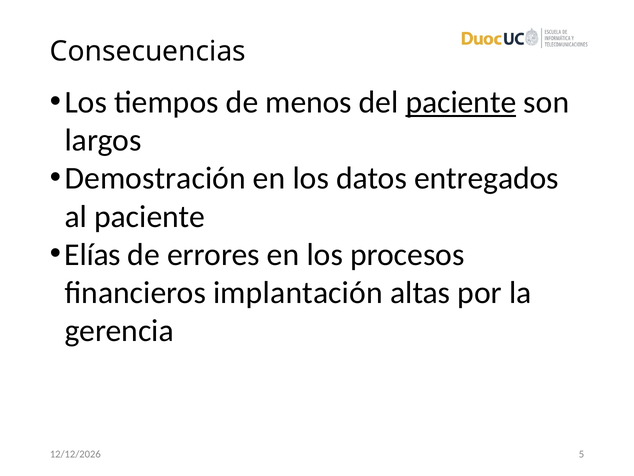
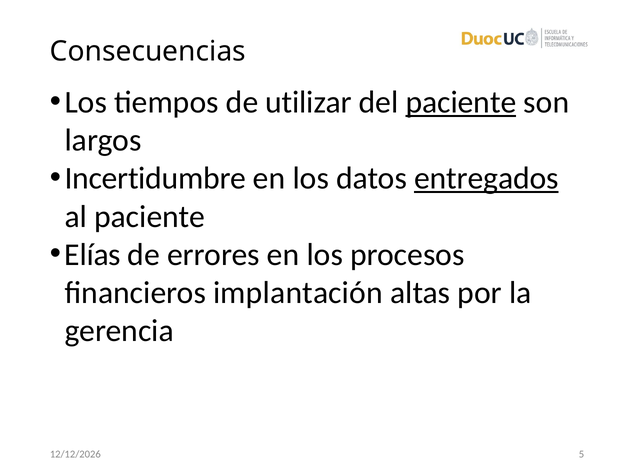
menos: menos -> utilizar (309, 102)
Demostración: Demostración -> Incertidumbre (155, 178)
entregados underline: none -> present (486, 178)
